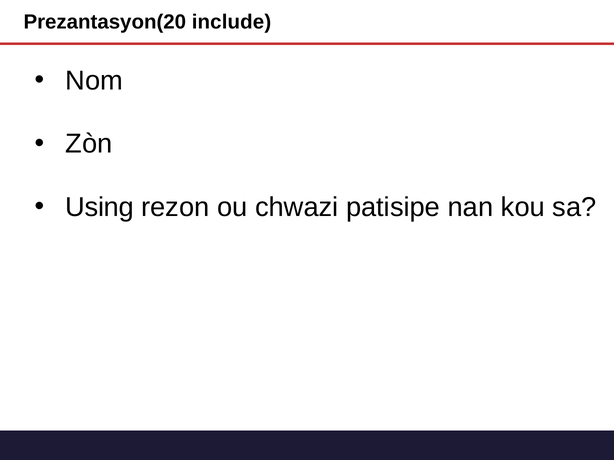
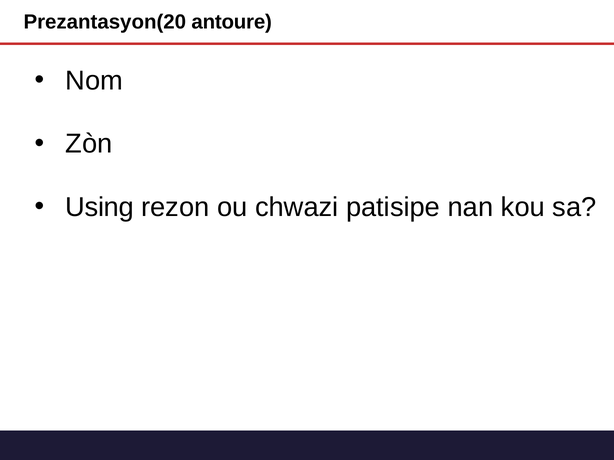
include: include -> antoure (232, 22)
